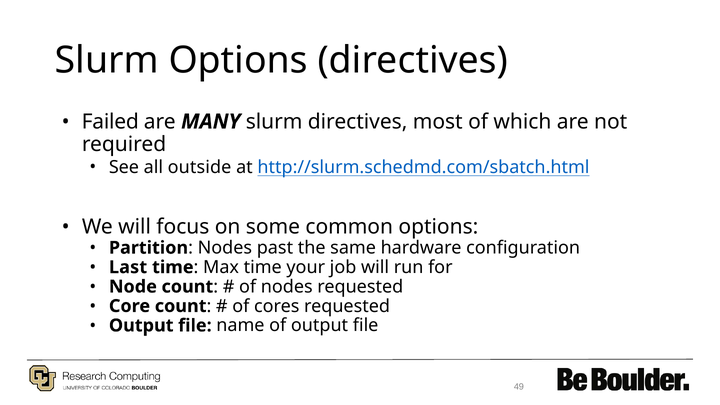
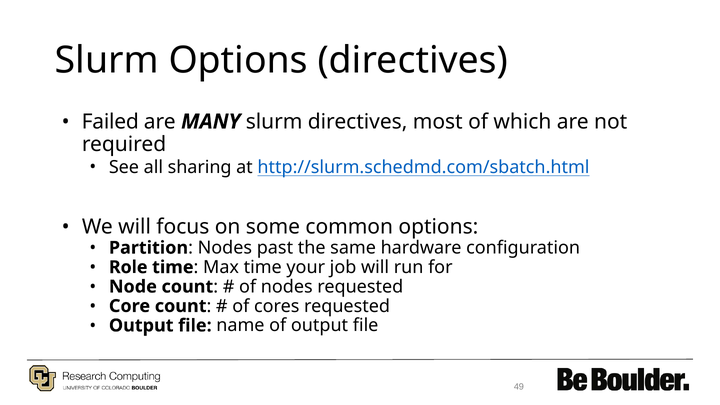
outside: outside -> sharing (200, 168)
Last: Last -> Role (128, 267)
